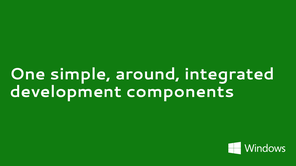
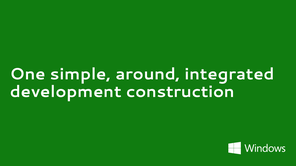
components: components -> construction (180, 92)
